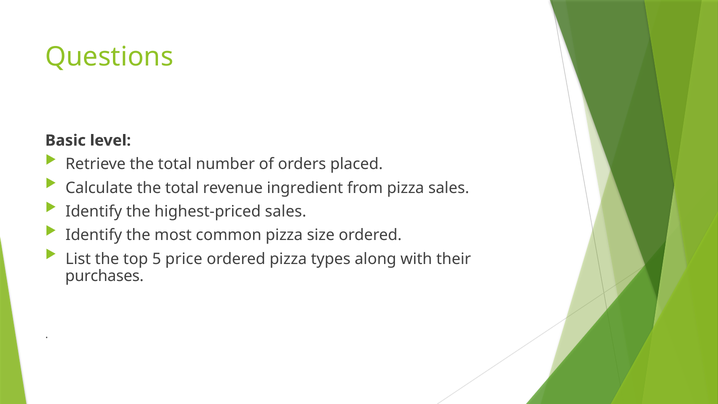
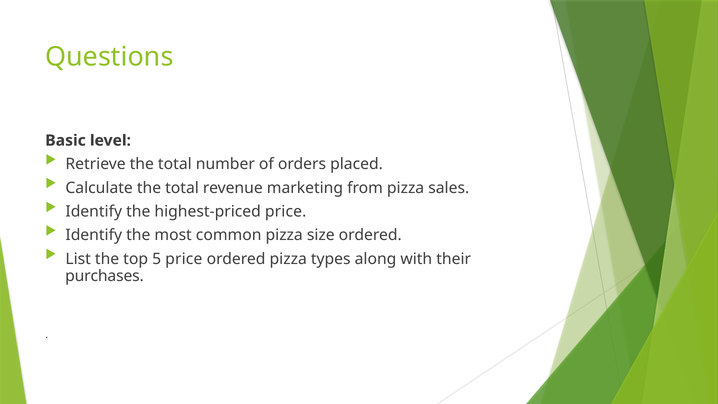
ingredient: ingredient -> marketing (305, 188)
highest-priced sales: sales -> price (286, 212)
